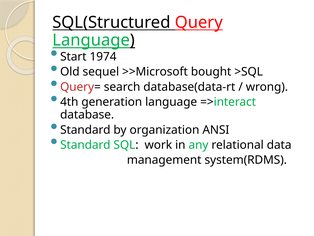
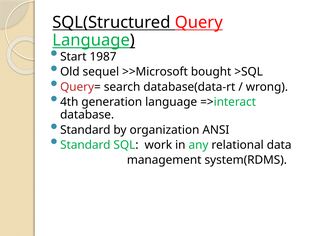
1974: 1974 -> 1987 (103, 57)
